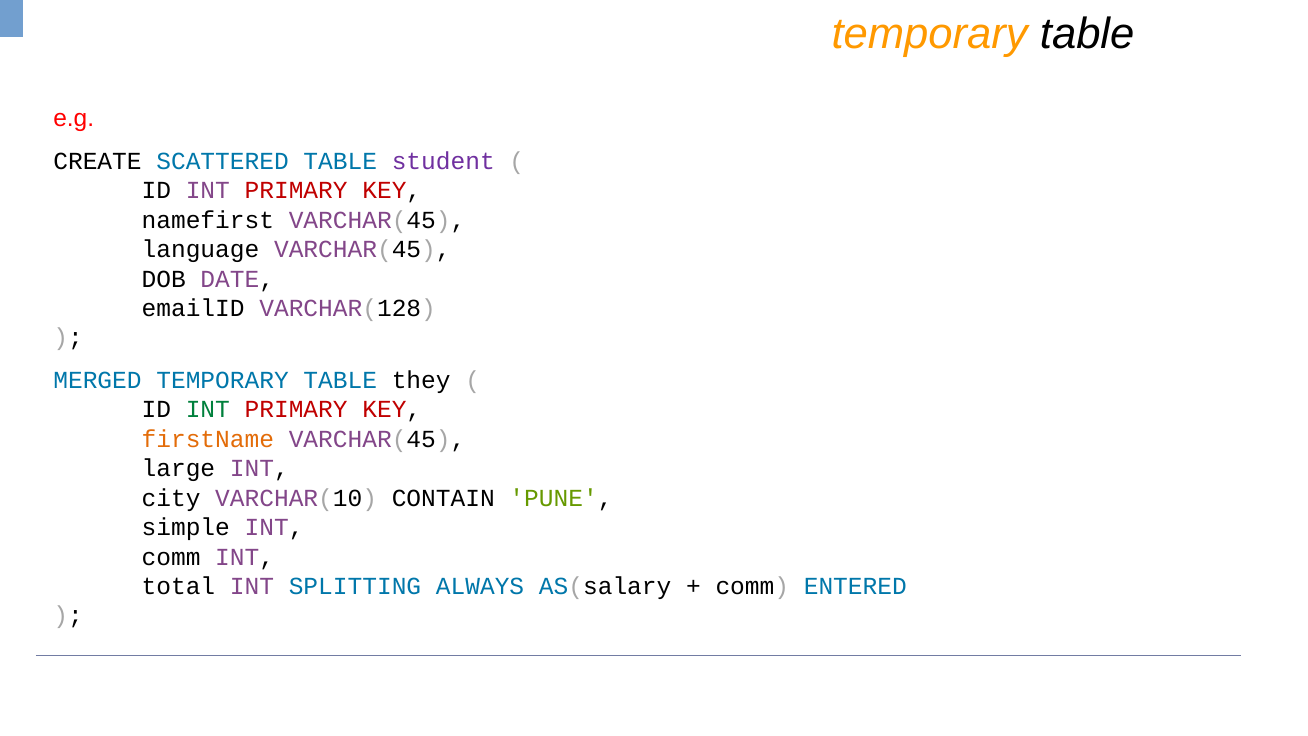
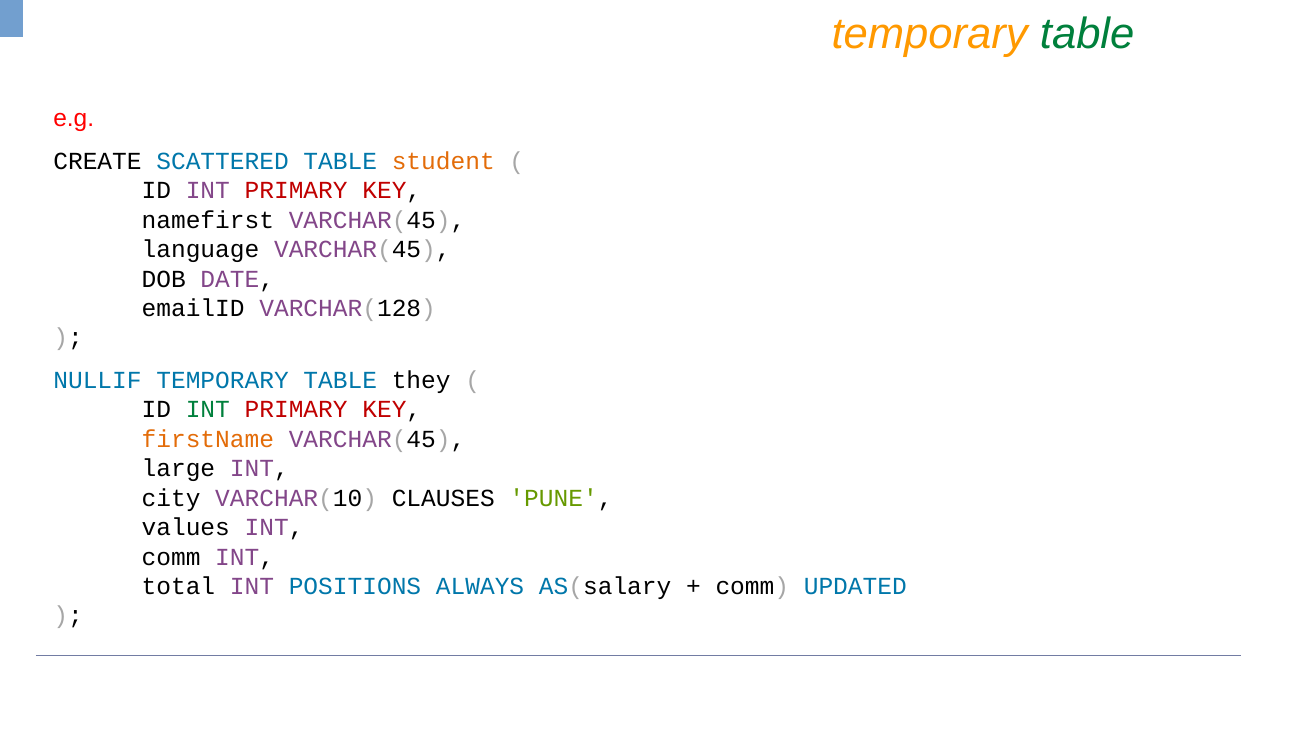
table colour: black -> green (1087, 34)
student colour: purple -> orange (443, 161)
MERGED: MERGED -> NULLIF (97, 380)
CONTAIN: CONTAIN -> CLAUSES (443, 498)
simple: simple -> values (186, 527)
SPLITTING: SPLITTING -> POSITIONS (355, 586)
ENTERED: ENTERED -> UPDATED (855, 586)
